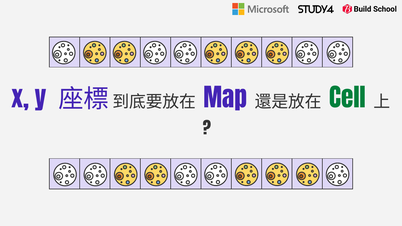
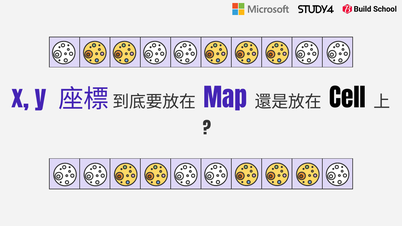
Cell colour: green -> black (348, 99)
